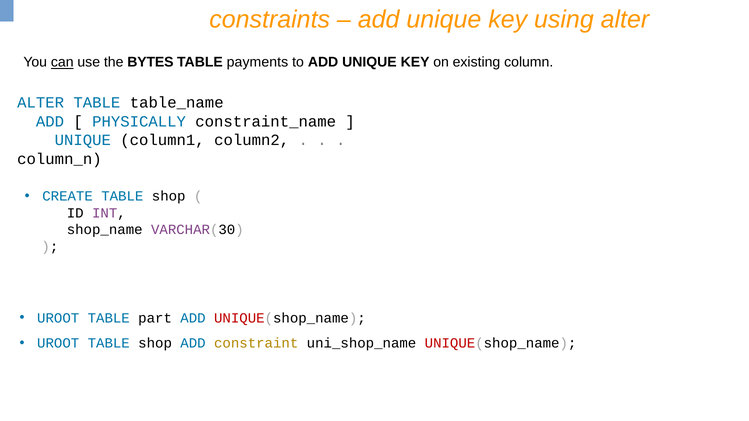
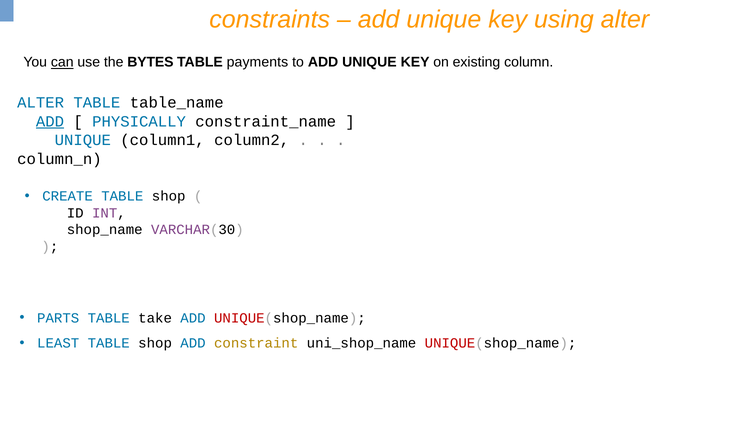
ADD underline: none -> present (50, 122)
UROOT: UROOT -> PARTS (58, 318)
part: part -> take (155, 318)
UROOT: UROOT -> LEAST (58, 344)
